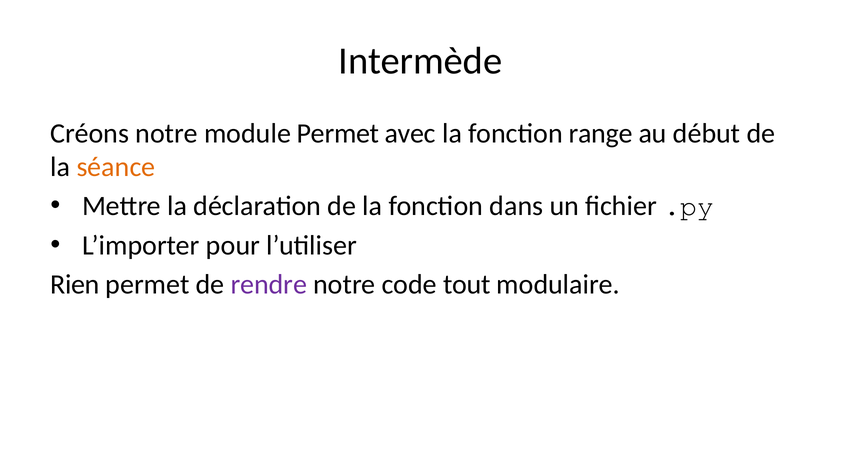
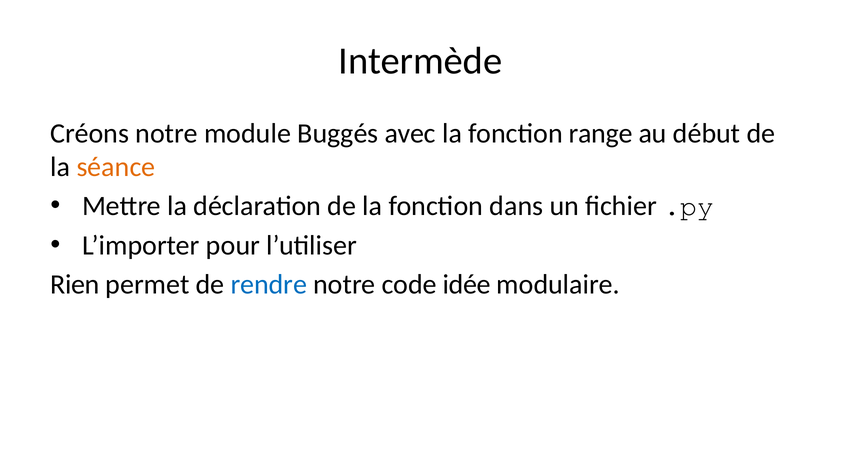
module Permet: Permet -> Buggés (338, 133)
rendre colour: purple -> blue (269, 285)
tout: tout -> idée (467, 285)
